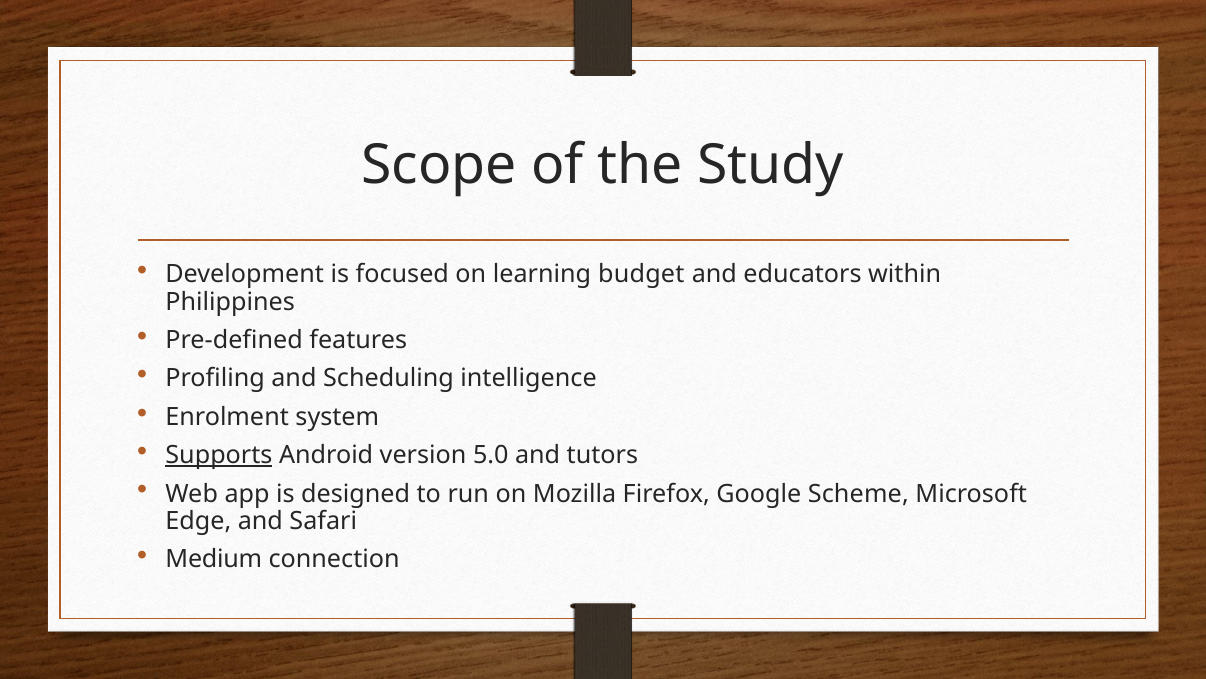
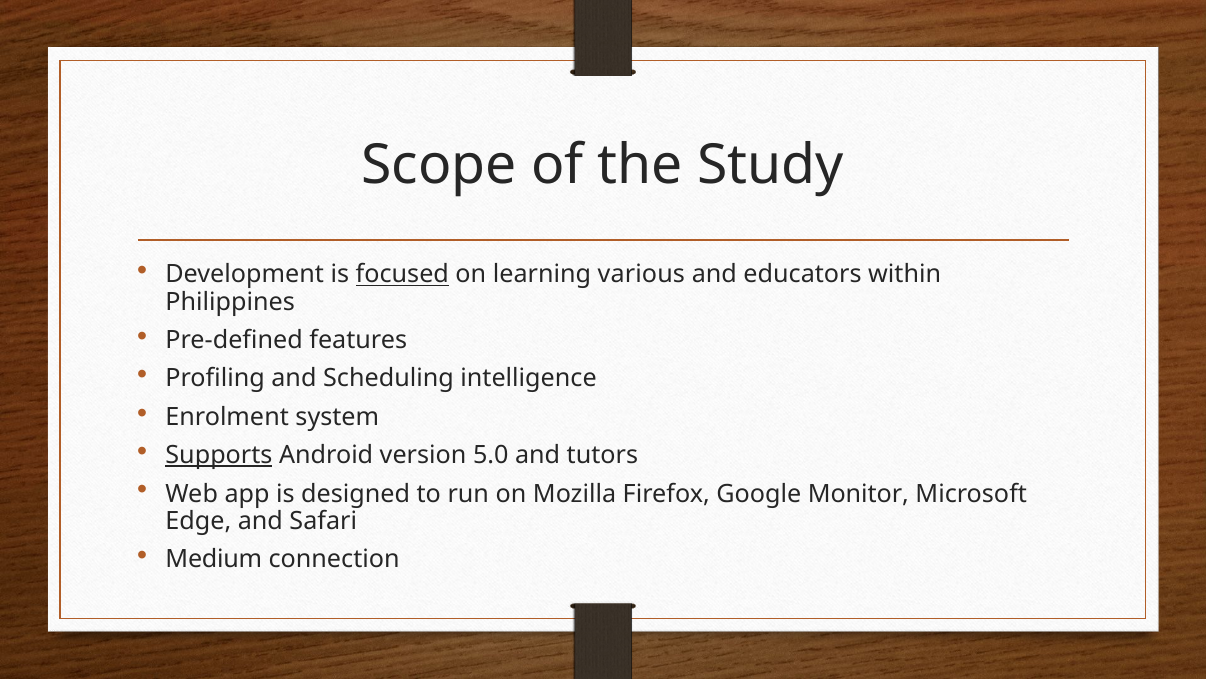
focused underline: none -> present (402, 274)
budget: budget -> various (641, 274)
Scheme: Scheme -> Monitor (858, 493)
